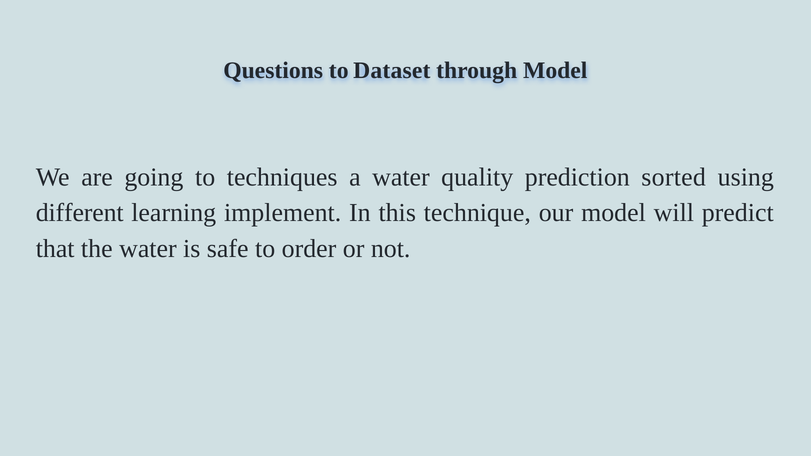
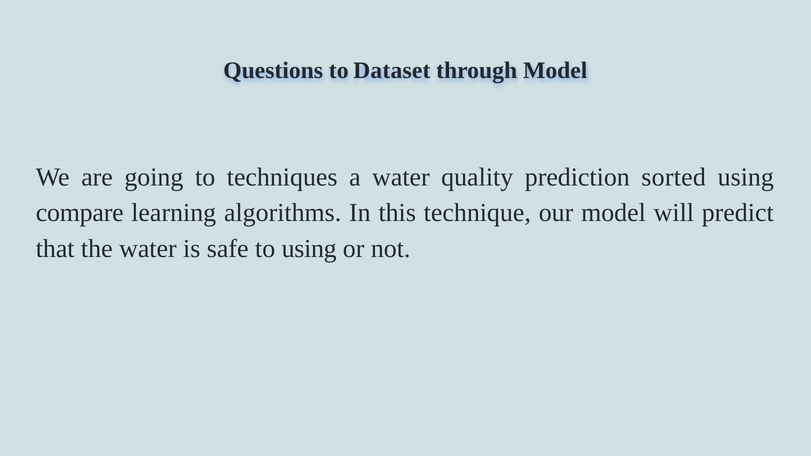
different: different -> compare (80, 213)
implement: implement -> algorithms (283, 213)
to order: order -> using (309, 249)
